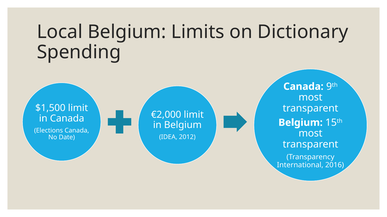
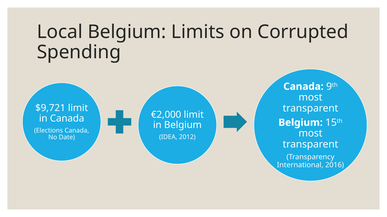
Dictionary: Dictionary -> Corrupted (303, 32)
$1,500: $1,500 -> $9,721 (50, 108)
